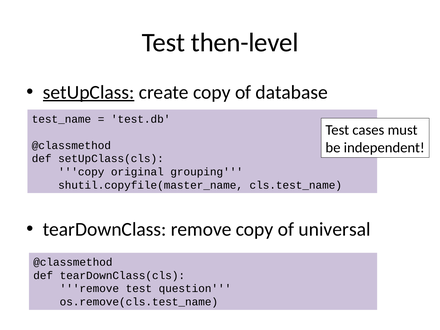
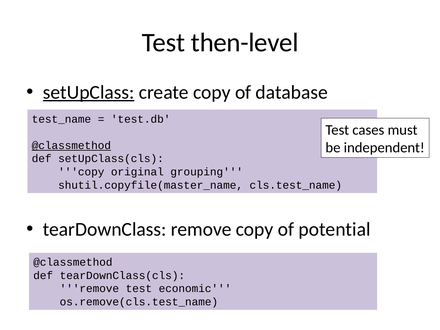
@classmethod underline: none -> present (71, 145)
universal: universal -> potential (335, 229)
question: question -> economic (195, 289)
